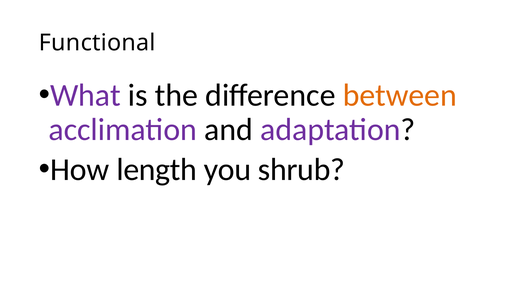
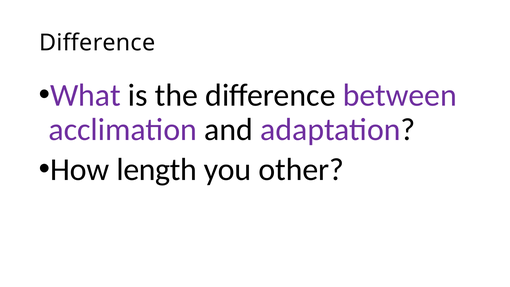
Functional: Functional -> Difference (97, 43)
between colour: orange -> purple (400, 95)
shrub: shrub -> other (301, 169)
